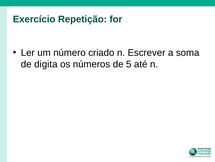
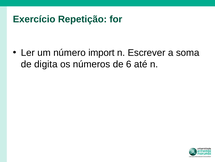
criado: criado -> import (101, 53)
5: 5 -> 6 (129, 64)
